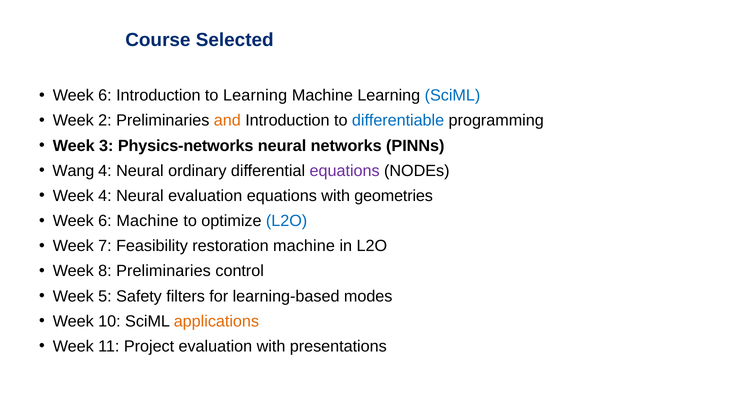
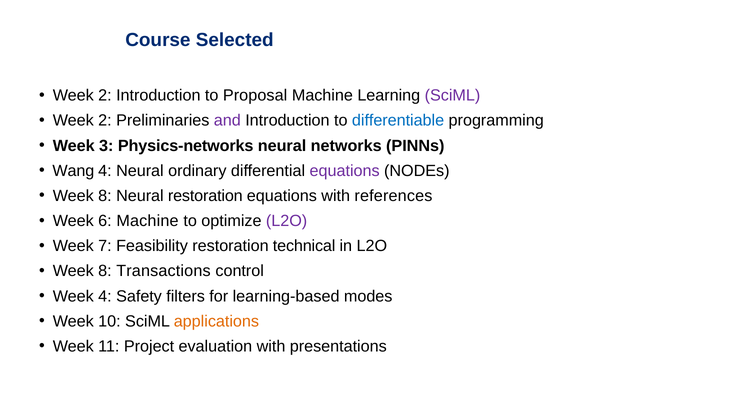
6: 6 -> 2 (105, 96)
to Learning: Learning -> Proposal (255, 96)
SciML colour: blue -> purple (453, 96)
and colour: orange -> purple (227, 121)
4: 4 -> 8 (105, 196)
Neural evaluation: evaluation -> restoration (205, 196)
geometries: geometries -> references (393, 196)
L2O colour: blue -> purple (287, 221)
restoration machine: machine -> technical (304, 246)
8 Preliminaries: Preliminaries -> Transactions (163, 271)
Week 5: 5 -> 4 (105, 296)
